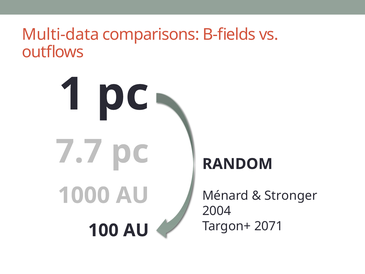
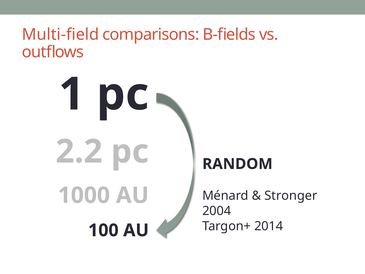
Multi-data: Multi-data -> Multi-field (61, 34)
7.7: 7.7 -> 2.2 (79, 152)
2071: 2071 -> 2014 (269, 226)
